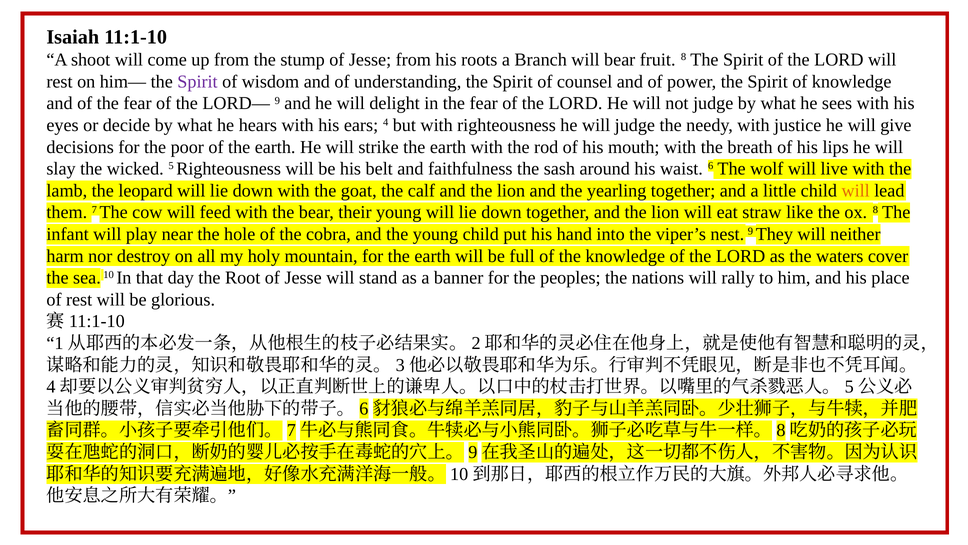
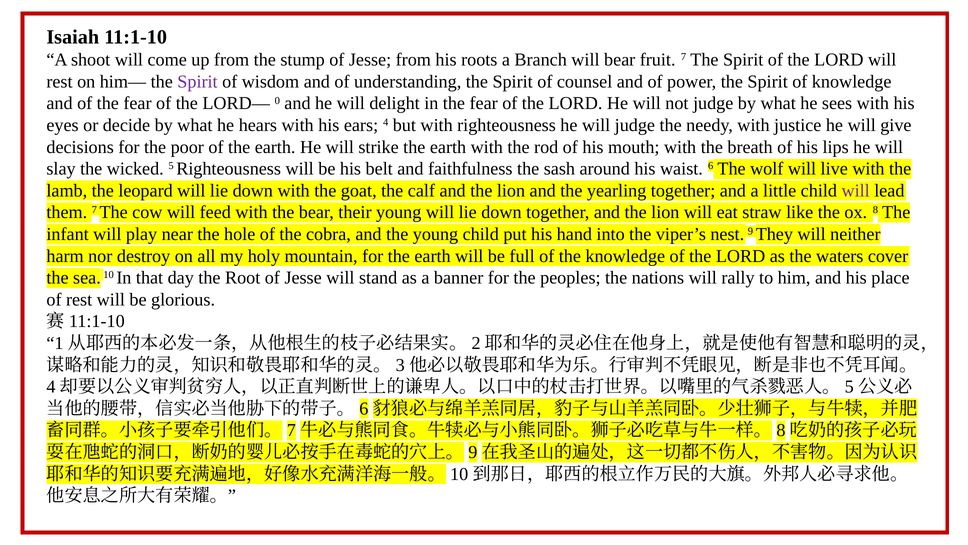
fruit 8: 8 -> 7 (684, 57)
LORD— 9: 9 -> 0 (277, 100)
will colour: orange -> purple (856, 191)
